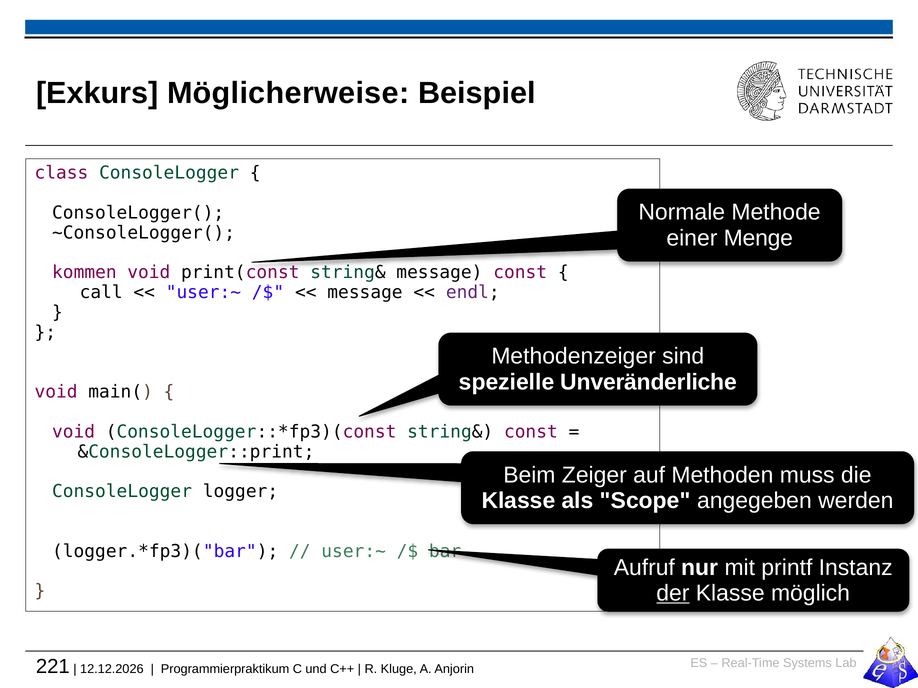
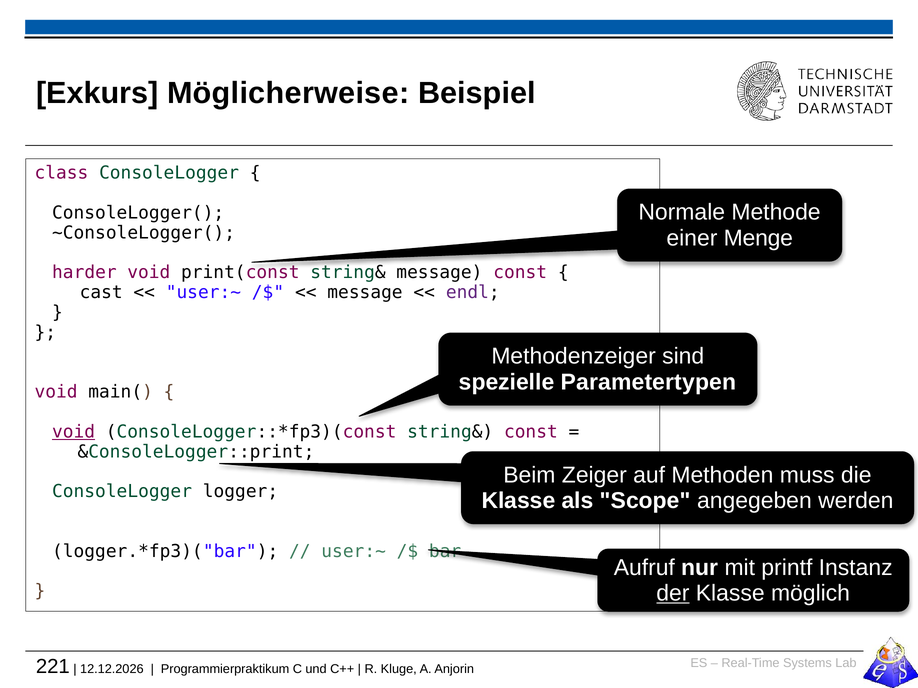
kommen: kommen -> harder (84, 273)
call: call -> cast (101, 293)
Unveränderliche: Unveränderliche -> Parametertypen (649, 382)
void underline: none -> present (74, 432)
